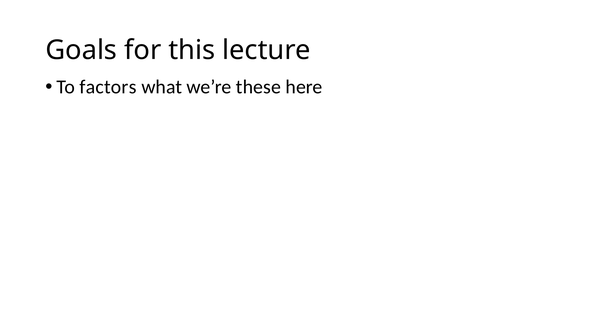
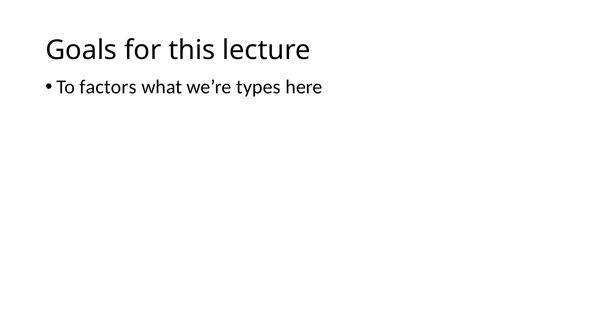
these: these -> types (258, 87)
